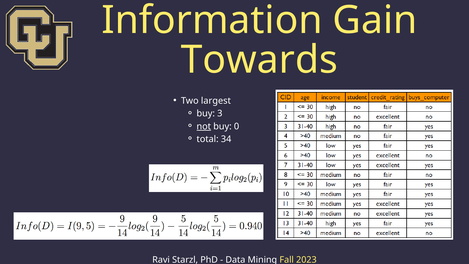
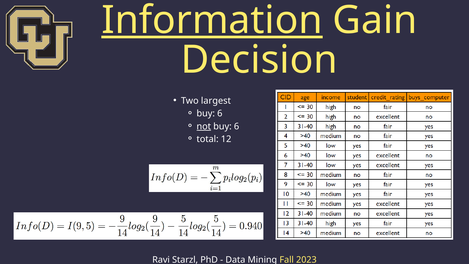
Information underline: none -> present (212, 20)
Towards: Towards -> Decision (259, 60)
3: 3 -> 6 (220, 113)
0: 0 -> 6 (237, 126)
34: 34 -> 12 (226, 139)
